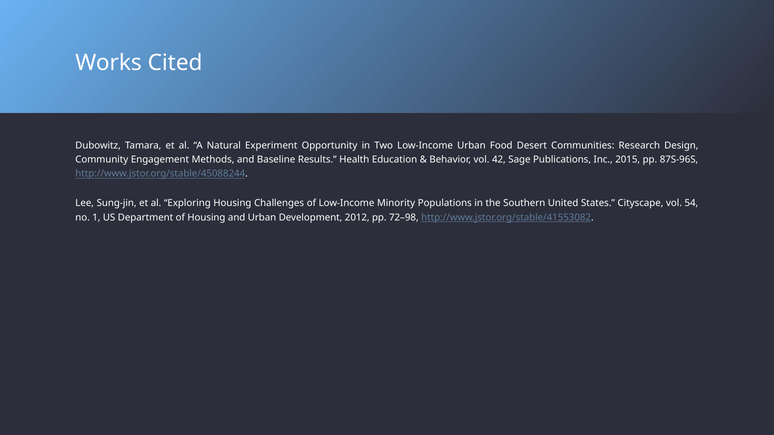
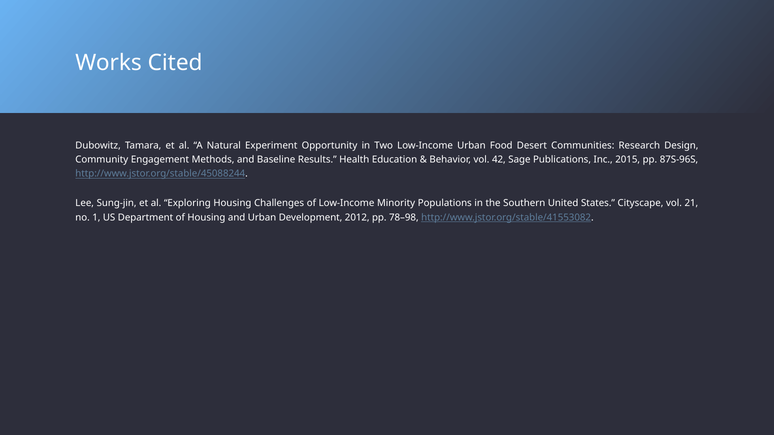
54: 54 -> 21 (691, 203)
72–98: 72–98 -> 78–98 (404, 218)
